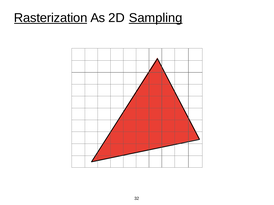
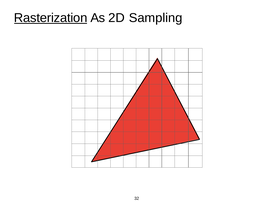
Sampling underline: present -> none (156, 18)
